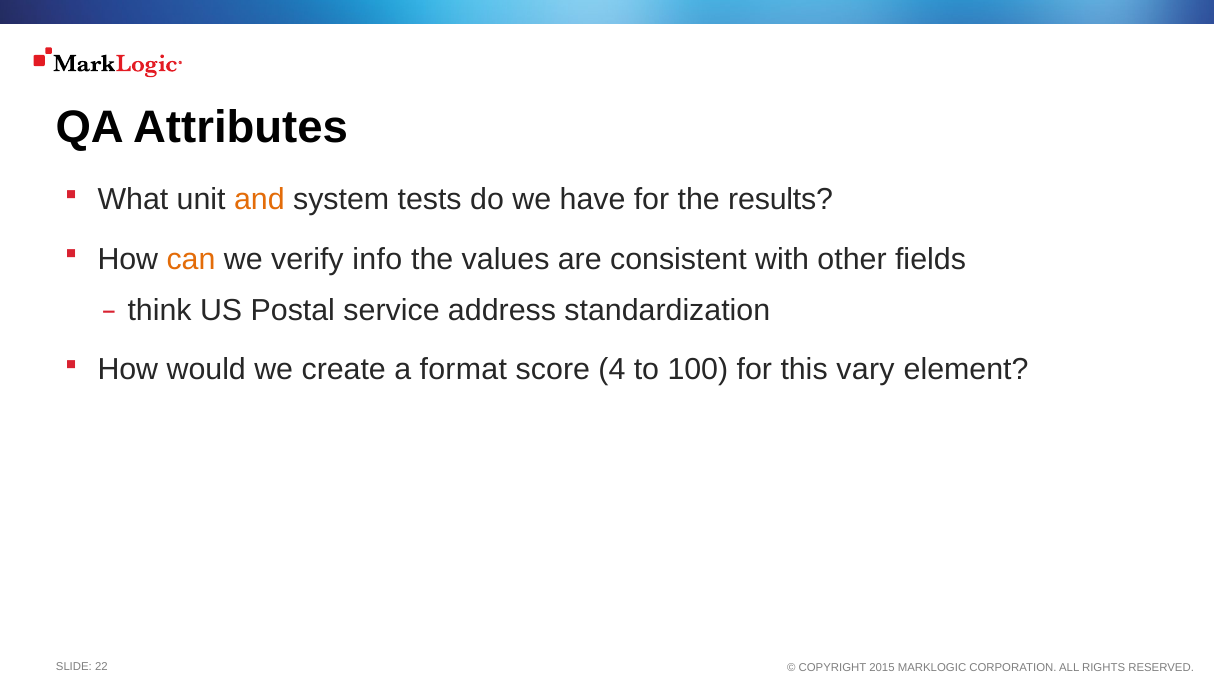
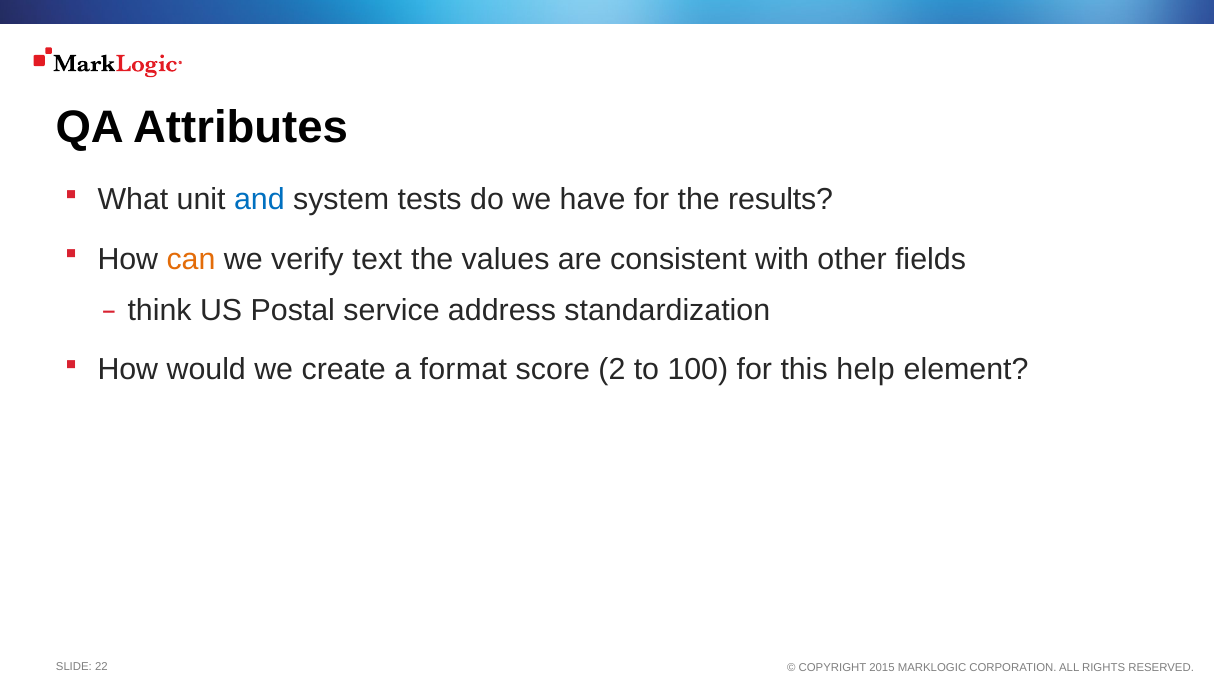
and colour: orange -> blue (259, 200)
info: info -> text (377, 259)
4: 4 -> 2 (612, 370)
vary: vary -> help (865, 370)
